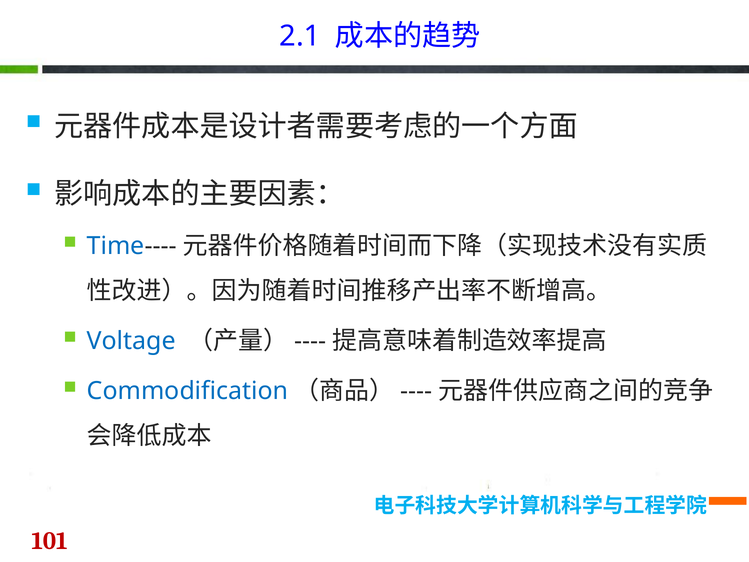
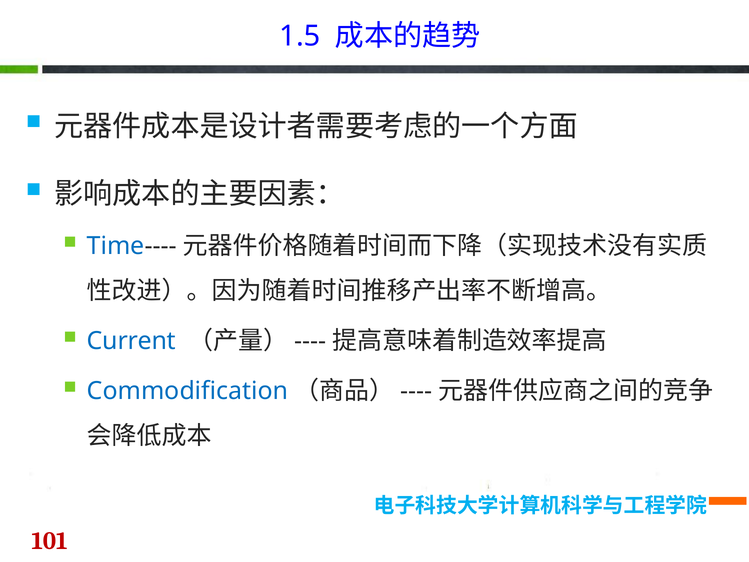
2.1: 2.1 -> 1.5 (300, 36)
Voltage: Voltage -> Current (131, 341)
